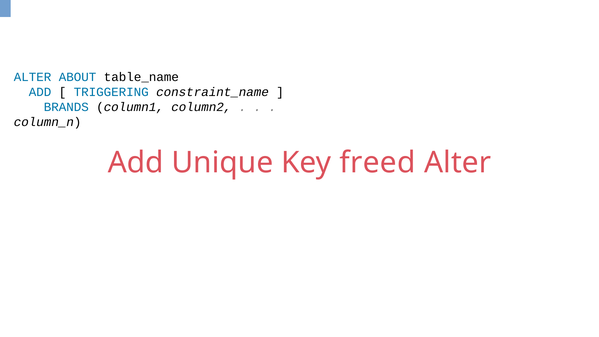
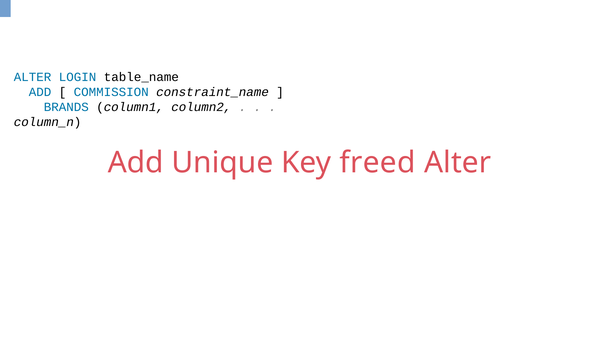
ABOUT: ABOUT -> LOGIN (78, 77)
TRIGGERING: TRIGGERING -> COMMISSION (111, 92)
